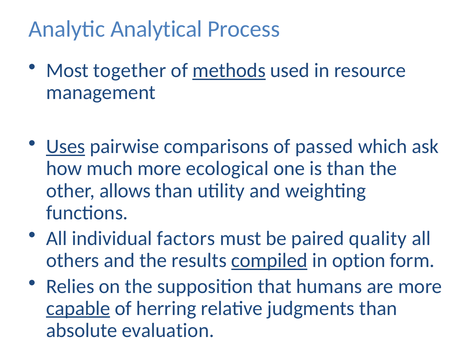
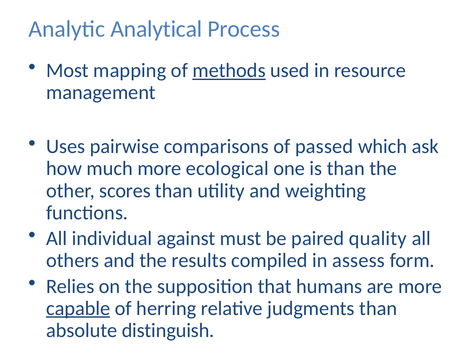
together: together -> mapping (130, 70)
Uses underline: present -> none (66, 146)
allows: allows -> scores (125, 190)
factors: factors -> against (186, 238)
compiled underline: present -> none (269, 260)
option: option -> assess (359, 260)
evaluation: evaluation -> distinguish (168, 330)
